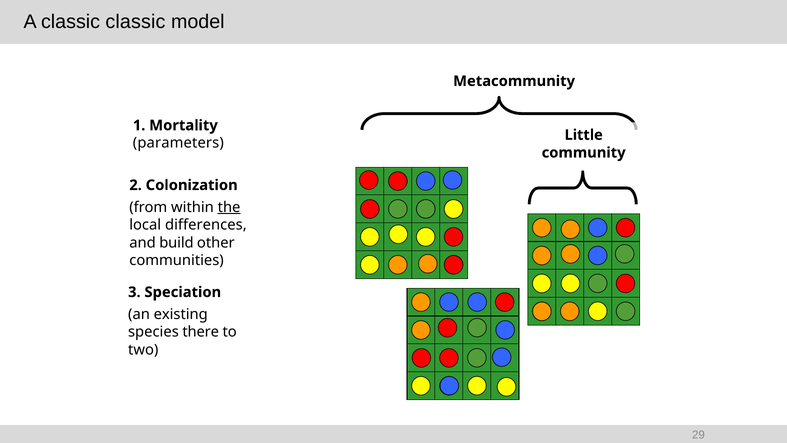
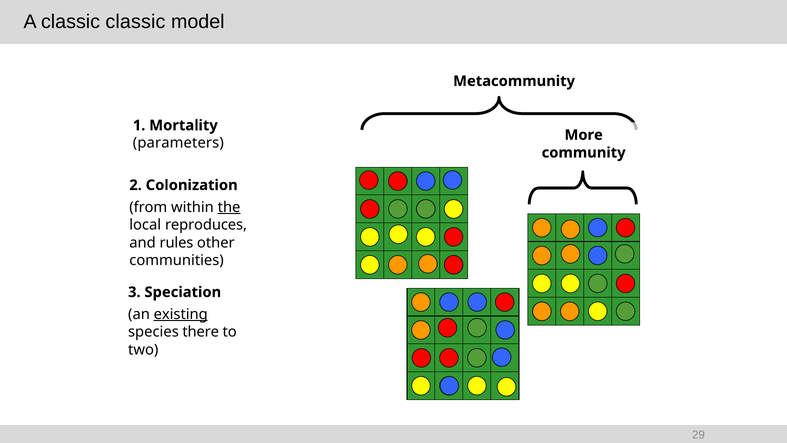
Little: Little -> More (584, 135)
differences: differences -> reproduces (206, 225)
build: build -> rules (176, 243)
existing underline: none -> present (181, 314)
